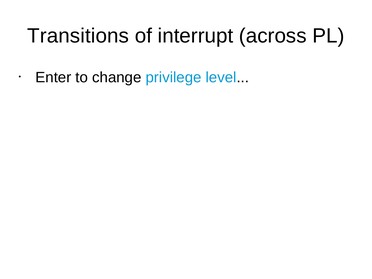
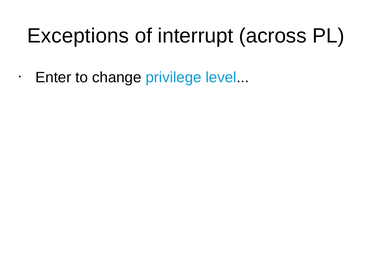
Transitions: Transitions -> Exceptions (78, 36)
